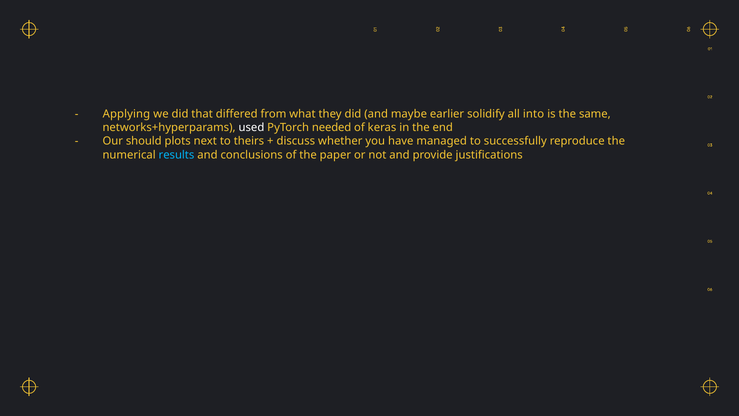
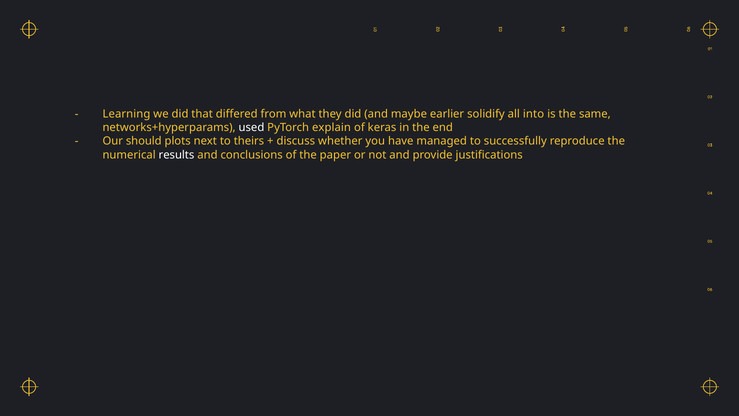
Applying: Applying -> Learning (126, 114)
needed: needed -> explain (331, 128)
results colour: light blue -> white (176, 155)
